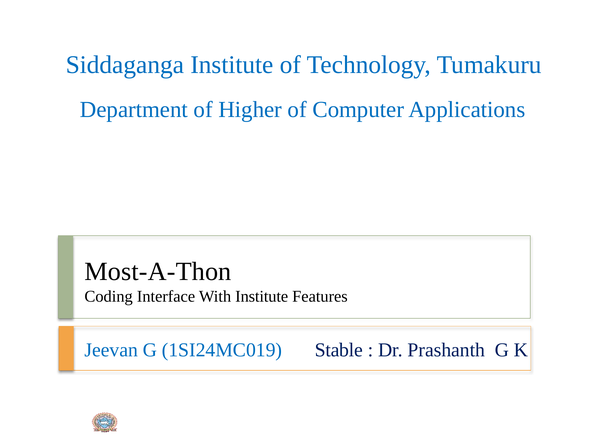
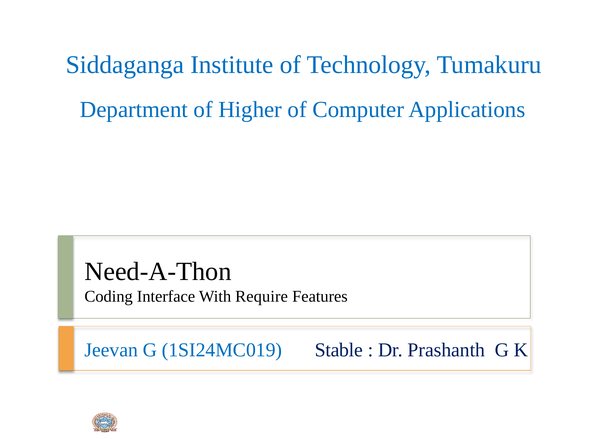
Most-A-Thon: Most-A-Thon -> Need-A-Thon (158, 271)
With Institute: Institute -> Require (262, 296)
